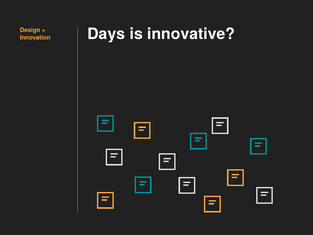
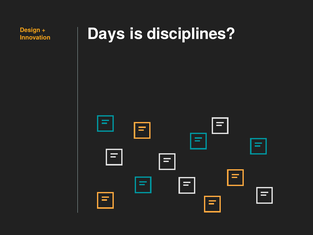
innovative: innovative -> disciplines (191, 34)
